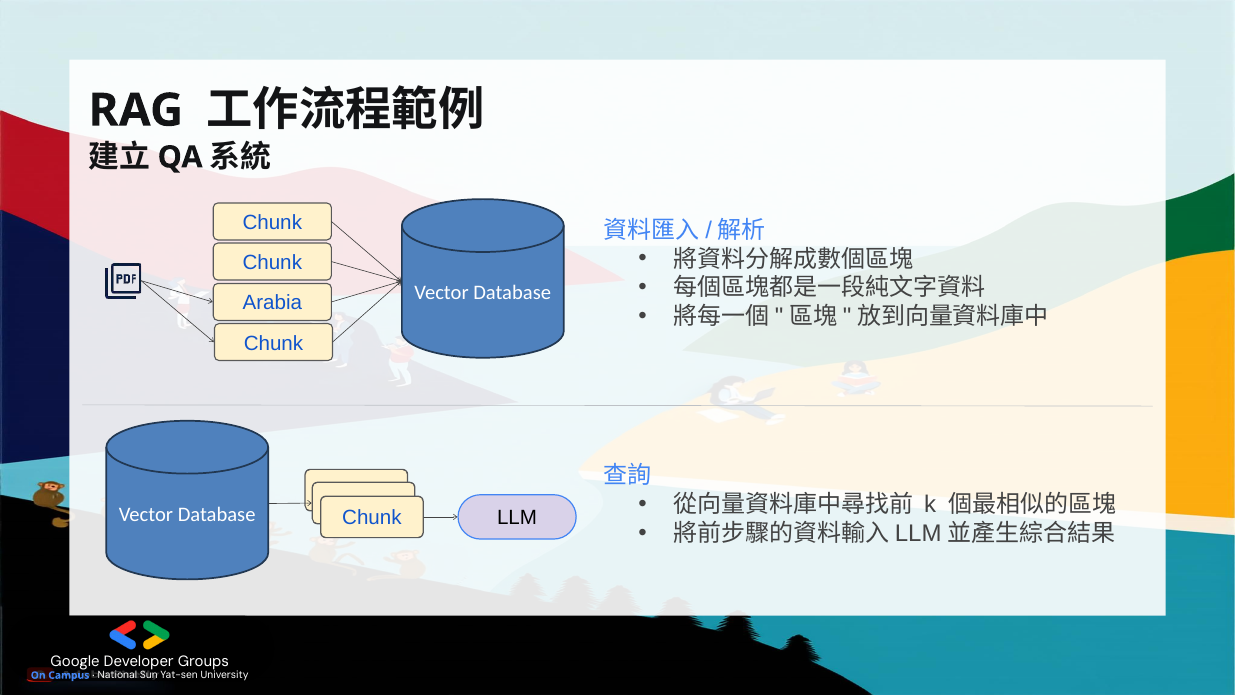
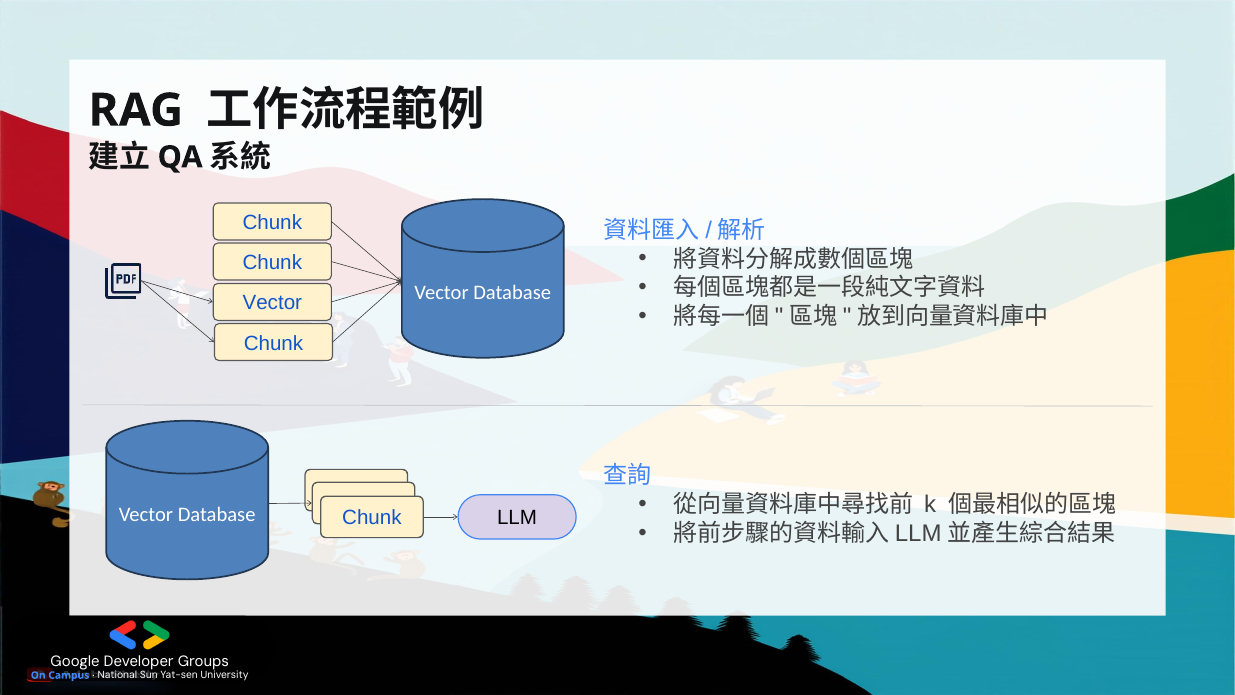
Arabia: Arabia -> Vector (272, 303)
